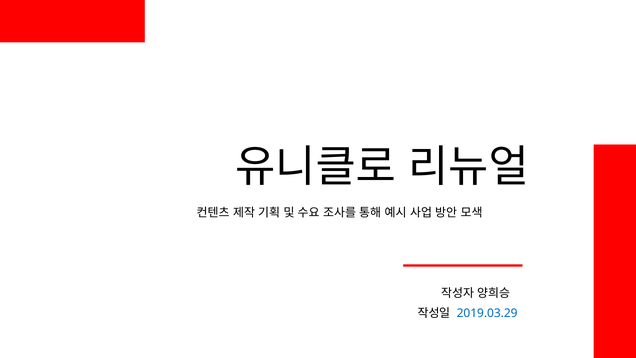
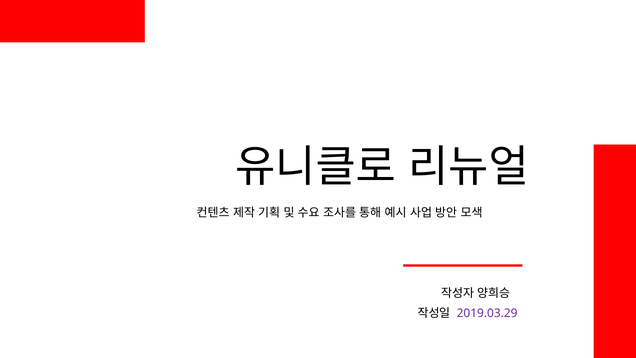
2019.03.29 colour: blue -> purple (487, 313)
